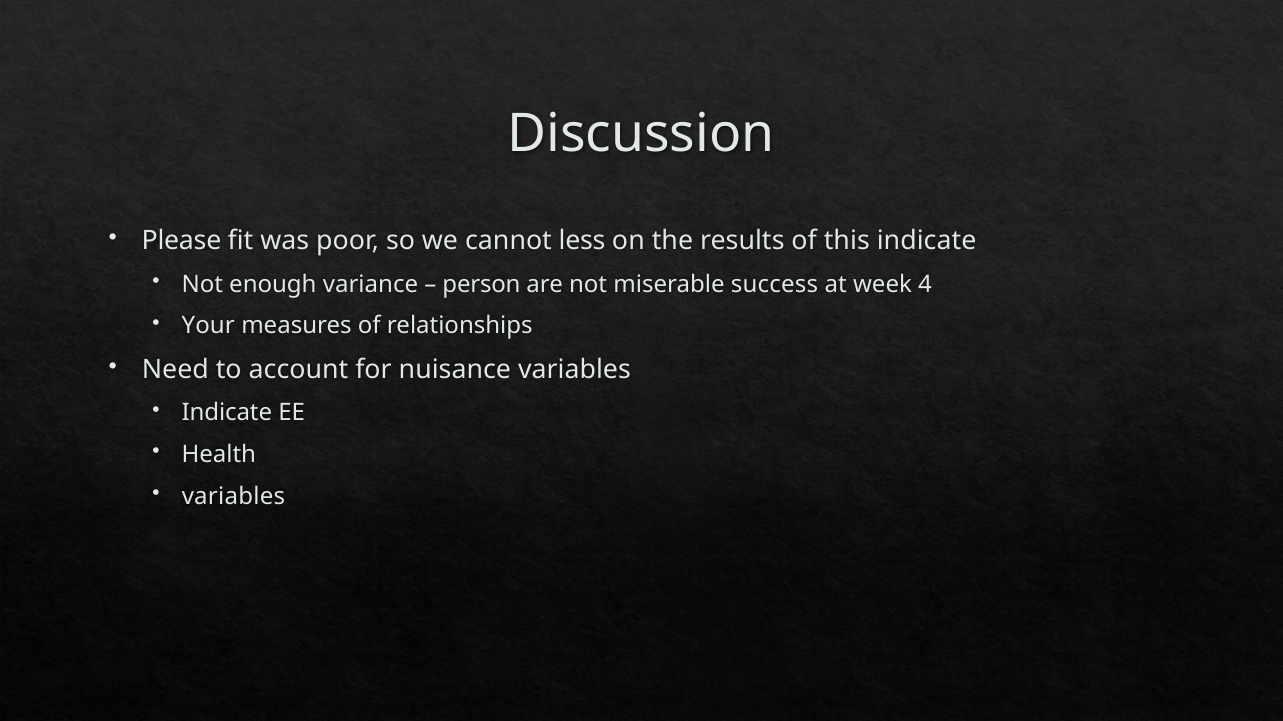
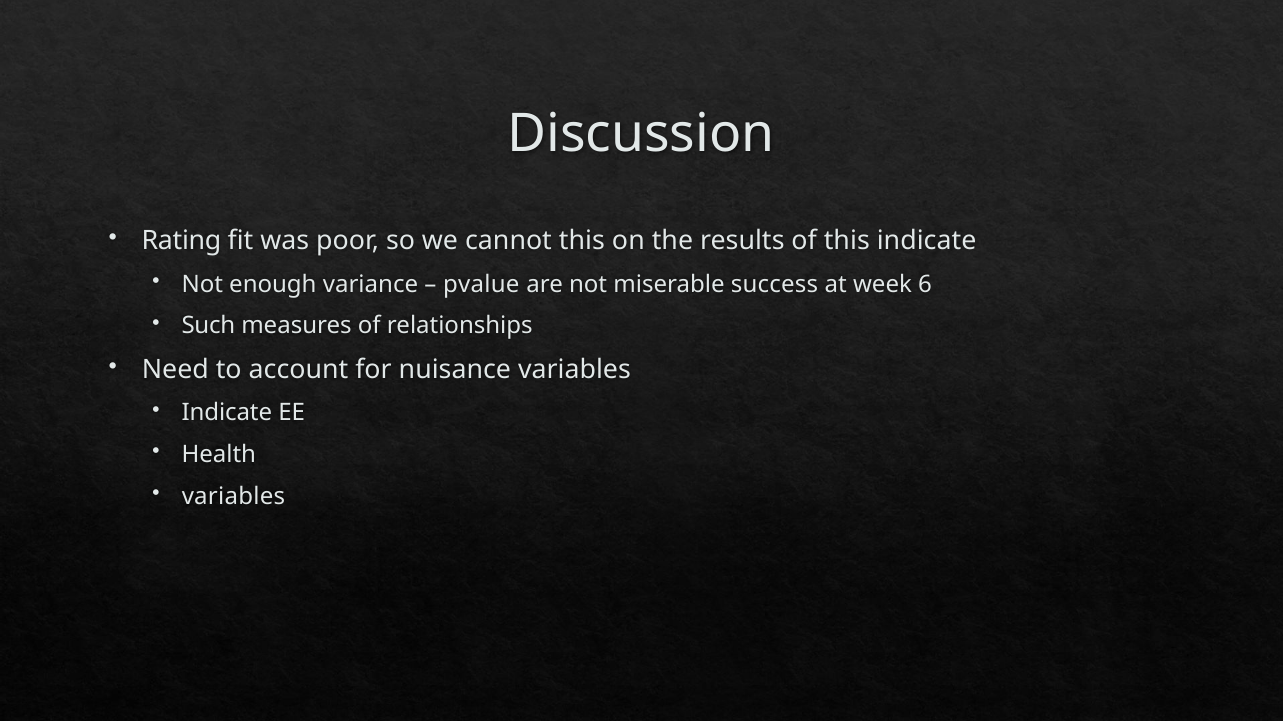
Please: Please -> Rating (181, 241)
cannot less: less -> this (582, 241)
person: person -> pvalue (481, 284)
4: 4 -> 6 (925, 284)
Your: Your -> Such (208, 326)
